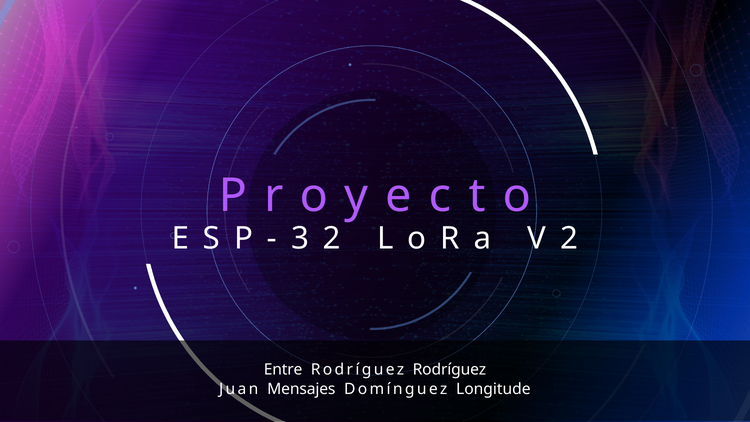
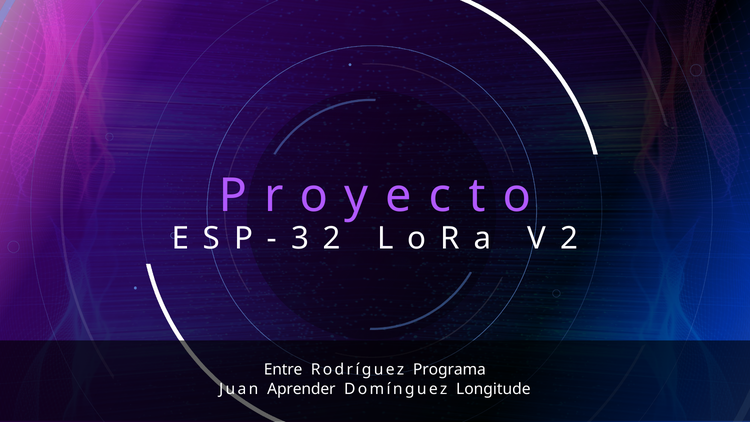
Rodríguez Rodríguez: Rodríguez -> Programa (449, 370)
Mensajes: Mensajes -> Aprender (301, 389)
